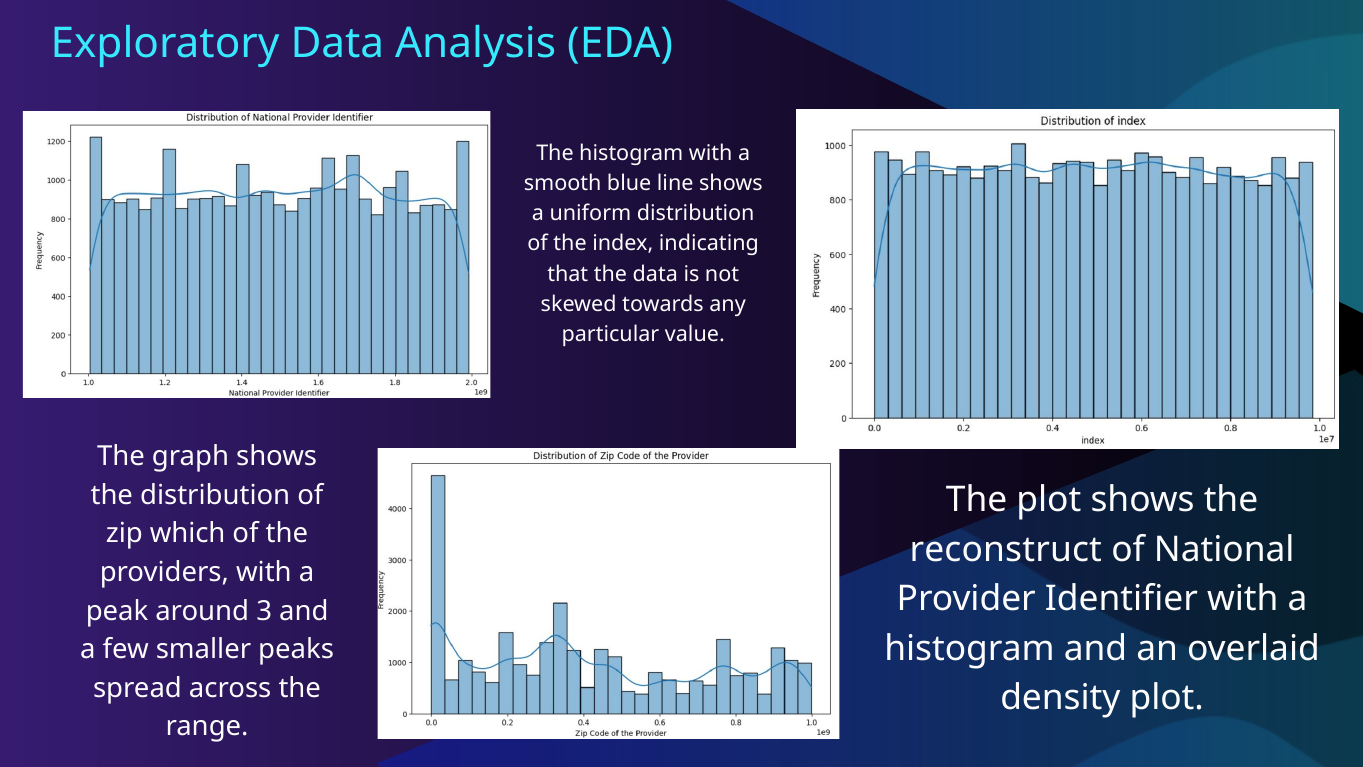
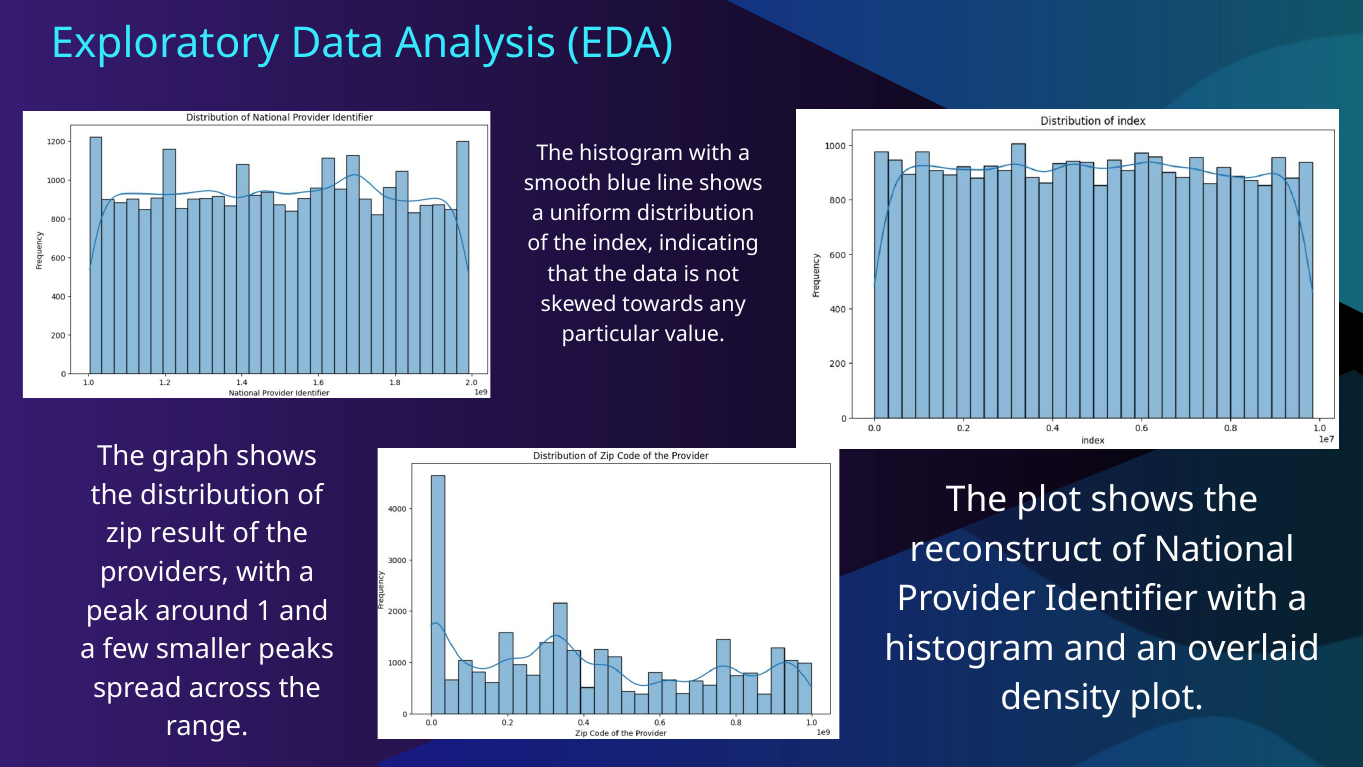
which: which -> result (188, 534)
3: 3 -> 1 (264, 611)
